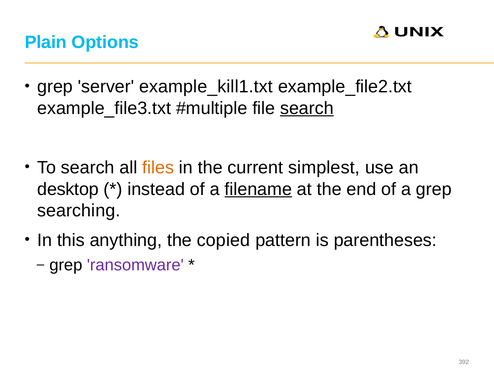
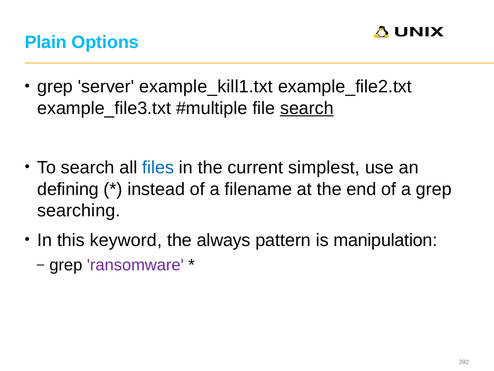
files colour: orange -> blue (158, 167)
desktop: desktop -> defining (68, 189)
filename underline: present -> none (258, 189)
anything: anything -> keyword (126, 240)
copied: copied -> always (224, 240)
parentheses: parentheses -> manipulation (385, 240)
